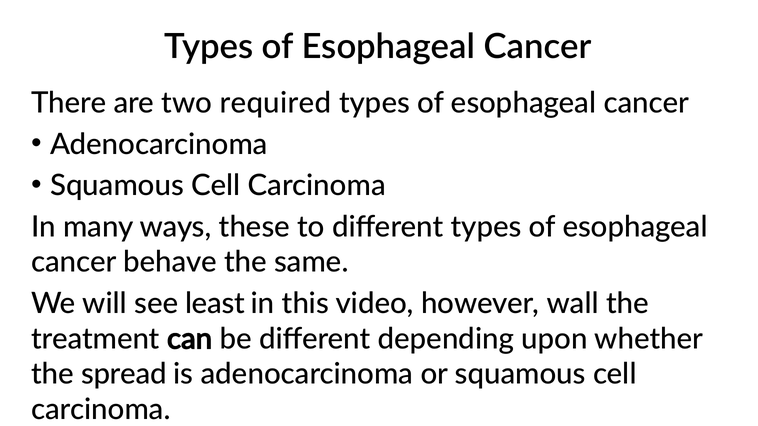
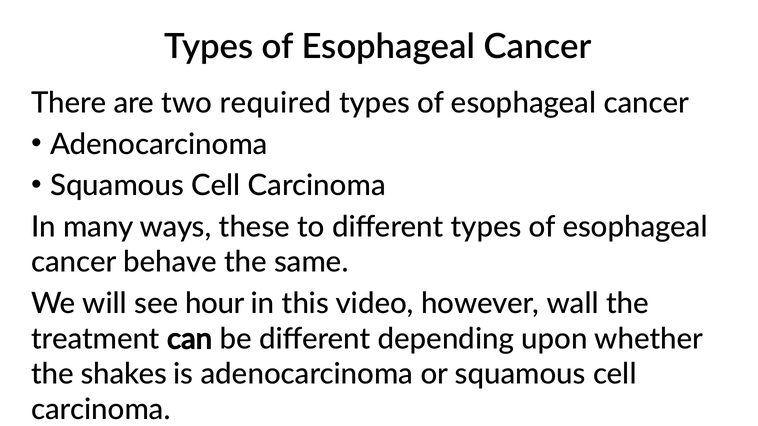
least: least -> hour (215, 304)
spread: spread -> shakes (124, 375)
